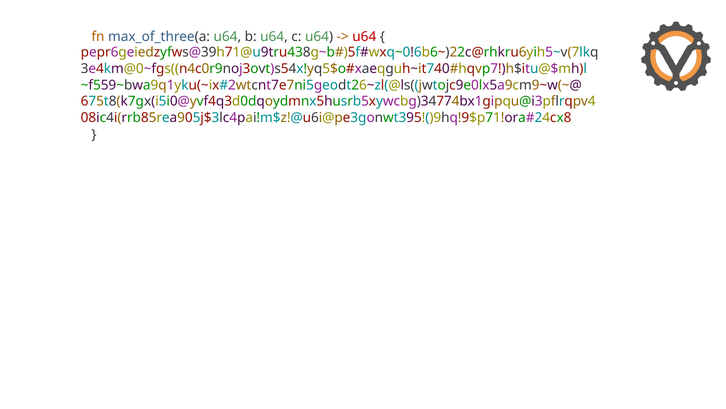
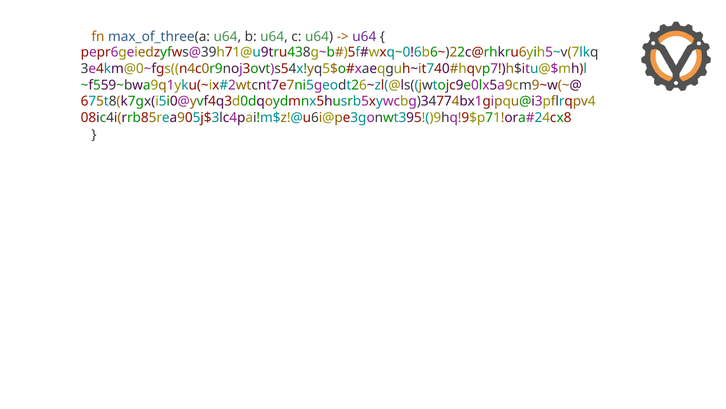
u64 colour: red -> purple (364, 37)
